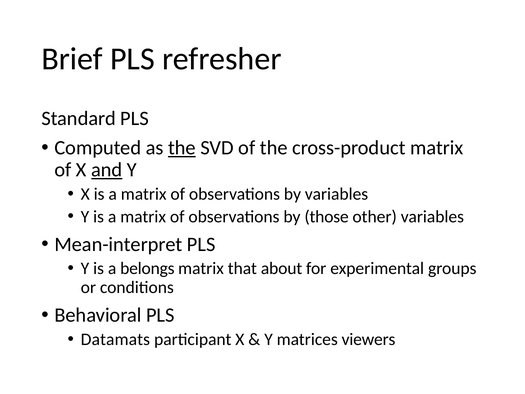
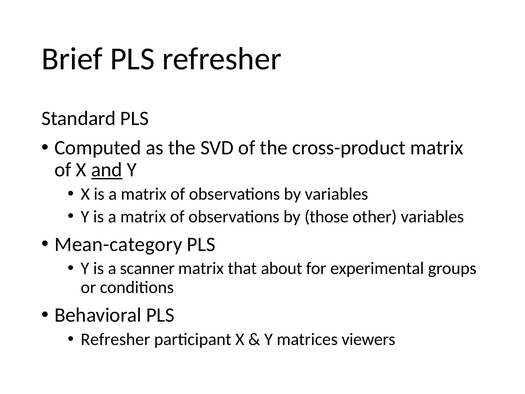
the underline: present -> none (182, 148)
Mean-interpret: Mean-interpret -> Mean-category (118, 244)
belongs: belongs -> scanner (147, 268)
Datamats: Datamats -> Refresher (115, 339)
